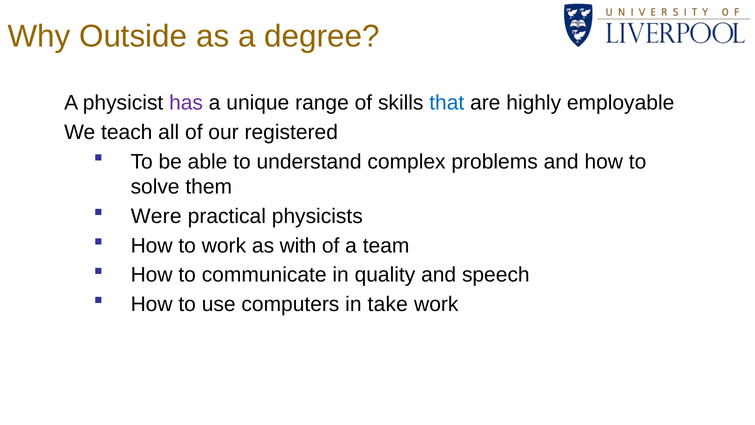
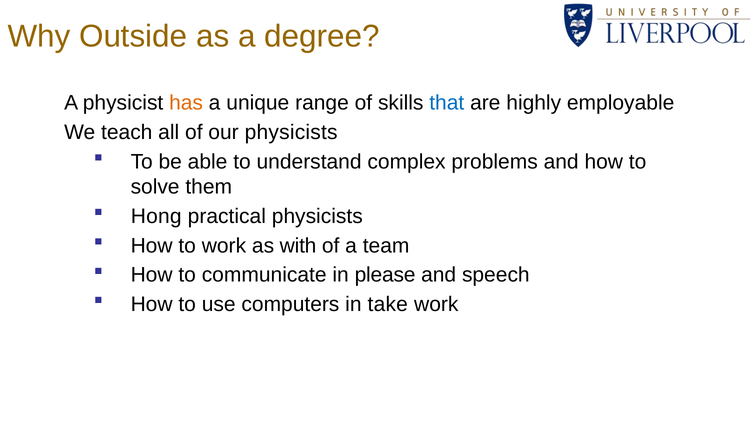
has colour: purple -> orange (186, 103)
our registered: registered -> physicists (291, 132)
Were: Were -> Hong (156, 216)
quality: quality -> please (385, 275)
